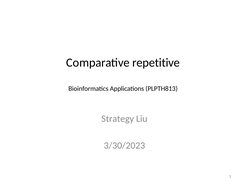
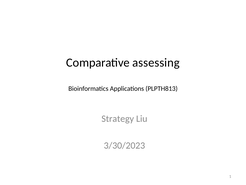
repetitive: repetitive -> assessing (156, 63)
